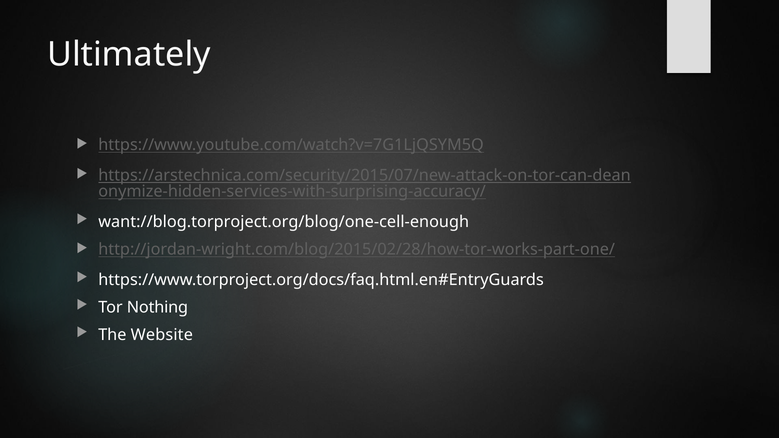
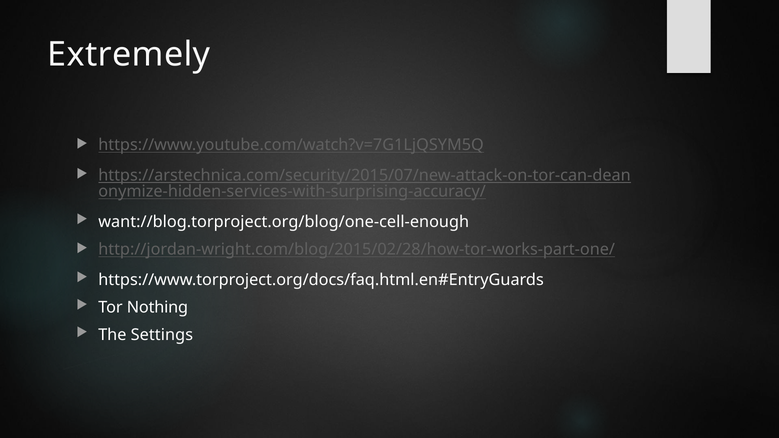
Ultimately: Ultimately -> Extremely (129, 55)
Website: Website -> Settings (162, 335)
